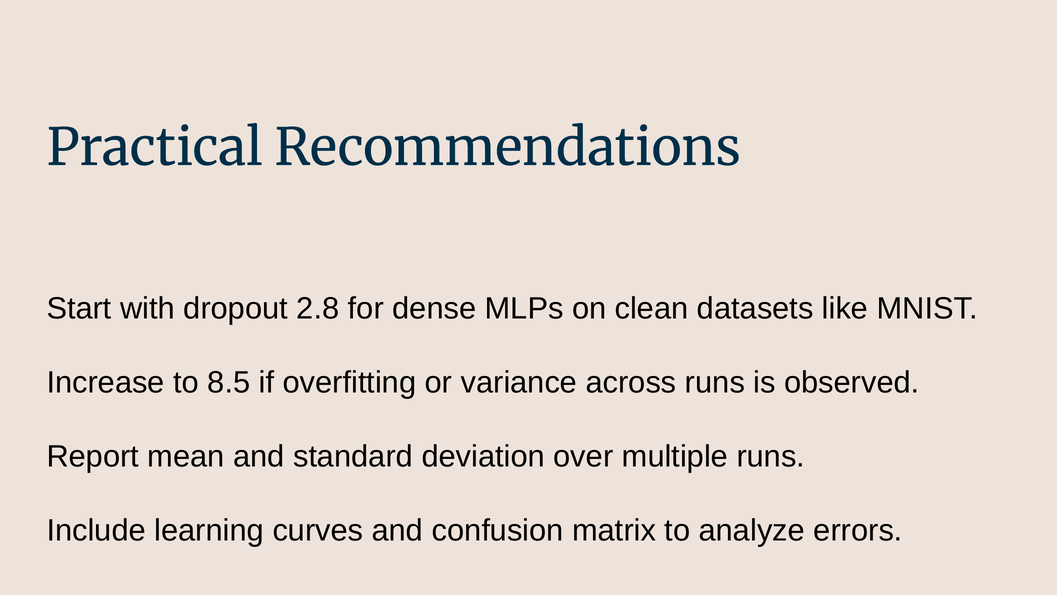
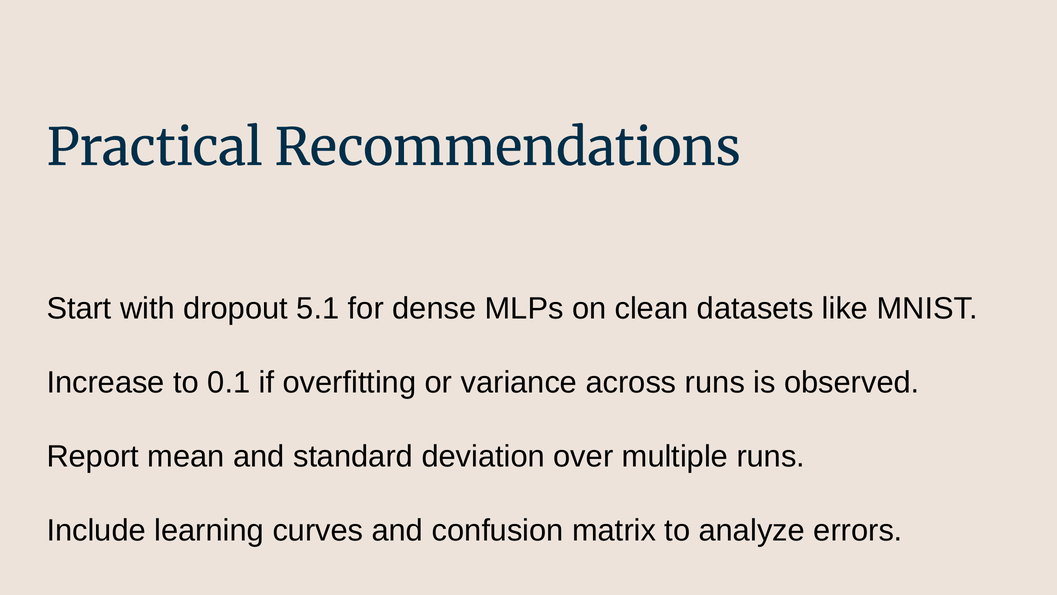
2.8: 2.8 -> 5.1 (318, 308)
8.5: 8.5 -> 0.1 (229, 382)
